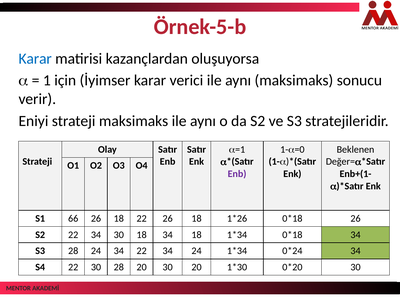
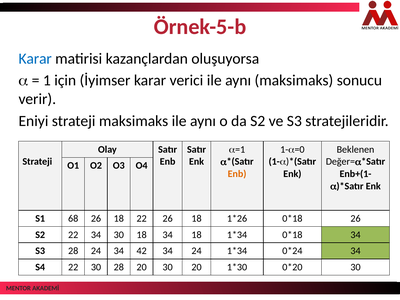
Enb colour: purple -> orange (237, 174)
66: 66 -> 68 (73, 219)
34 22: 22 -> 42 (142, 251)
